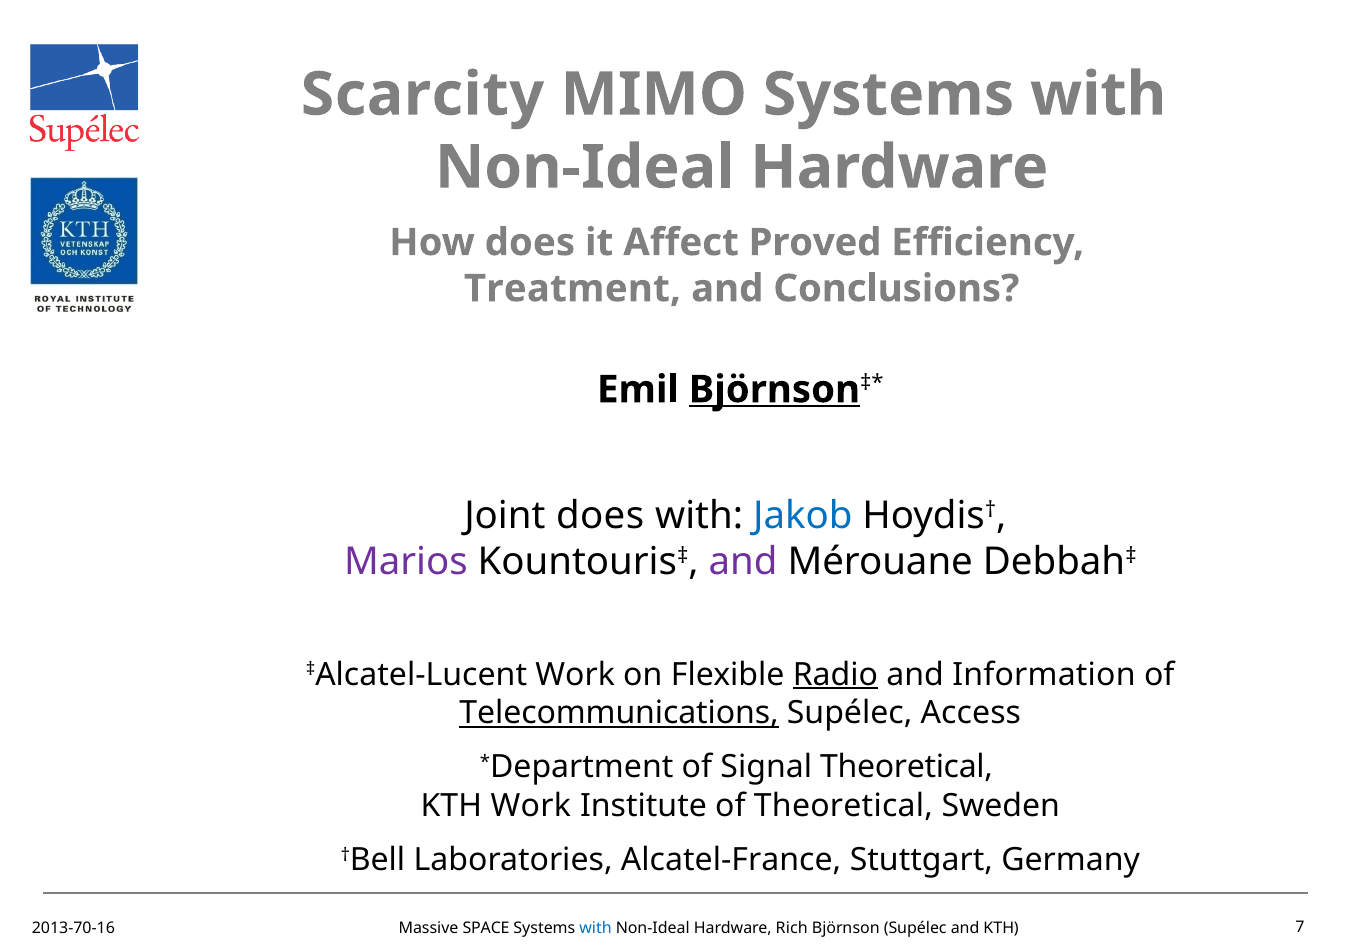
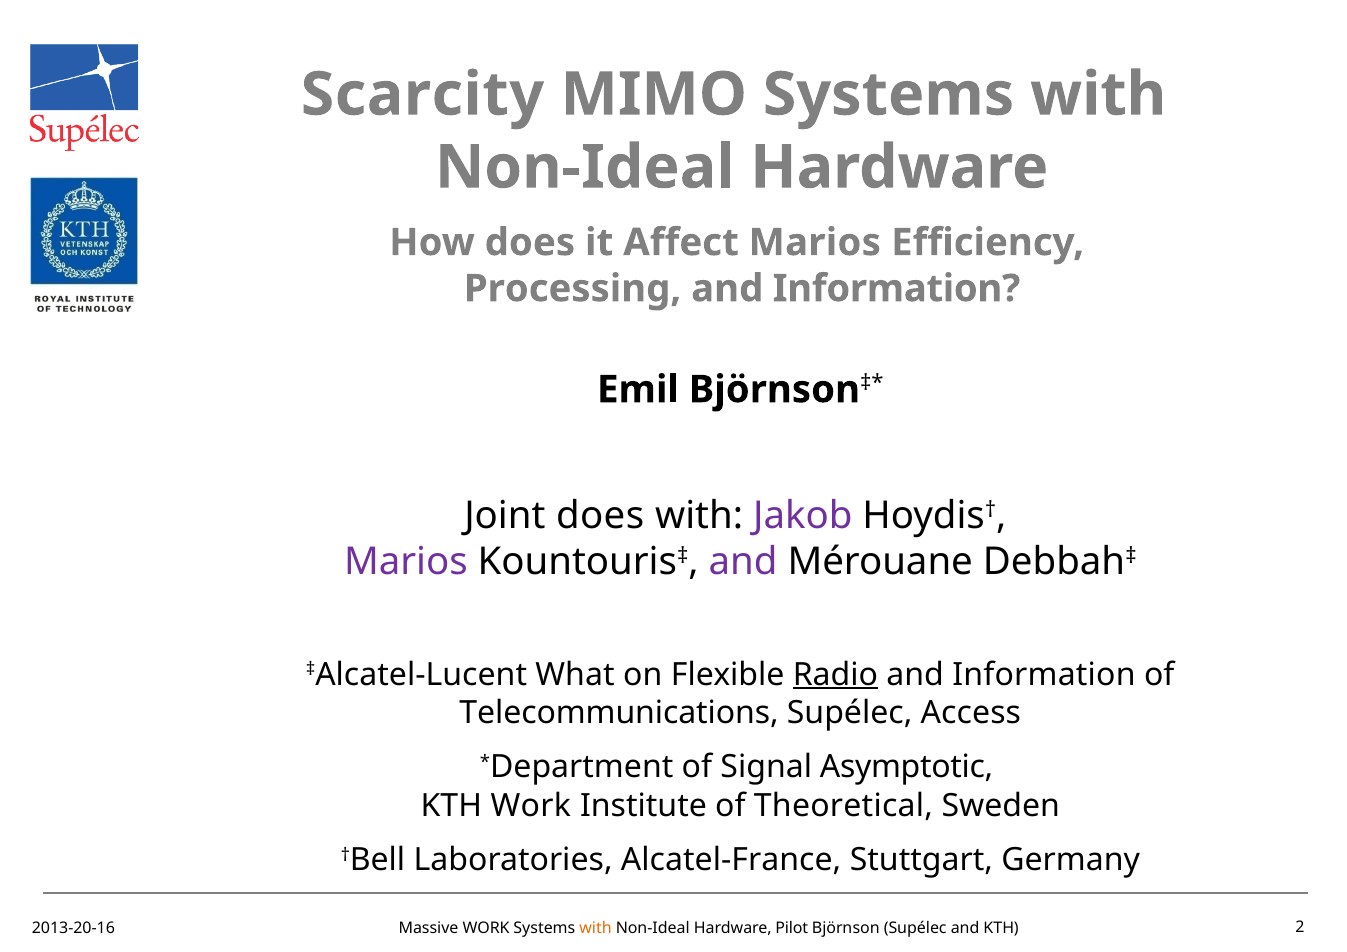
Affect Proved: Proved -> Marios (815, 243)
Treatment: Treatment -> Processing (573, 289)
Conclusions: Conclusions -> Information (896, 289)
Björnson underline: present -> none (774, 390)
Jakob colour: blue -> purple (803, 516)
‡Alcatel-Lucent Work: Work -> What (575, 675)
Telecommunications underline: present -> none (619, 713)
Signal Theoretical: Theoretical -> Asymptotic (907, 768)
2013-70-16: 2013-70-16 -> 2013-20-16 (73, 929)
Massive SPACE: SPACE -> WORK (486, 929)
with colour: blue -> orange (596, 929)
Rich: Rich -> Pilot (792, 929)
7: 7 -> 2 (1300, 928)
